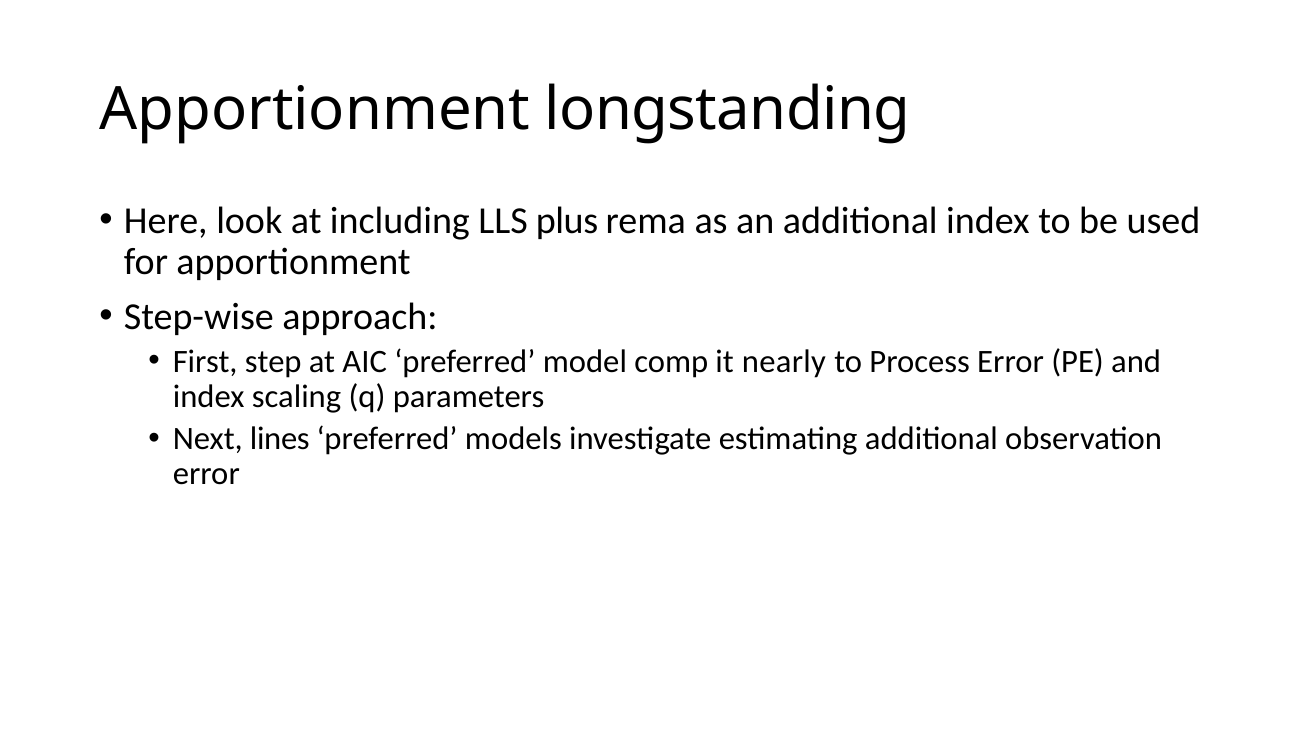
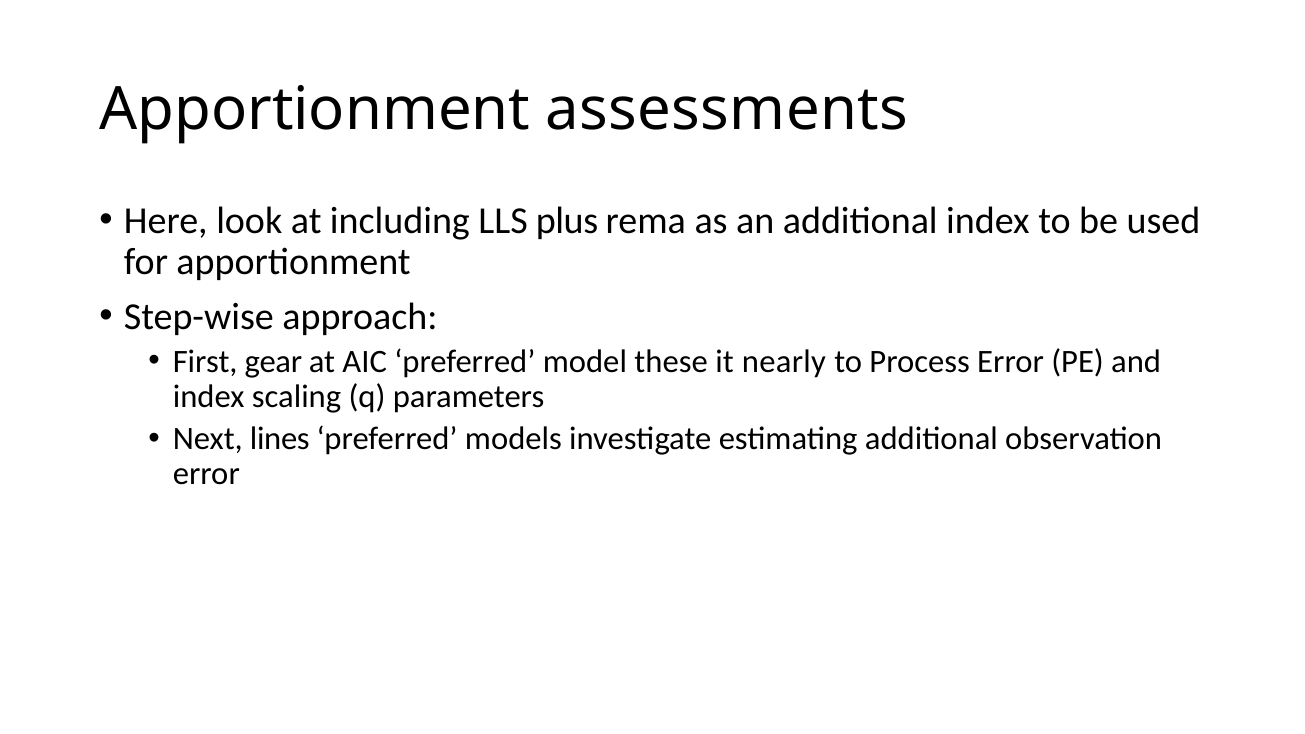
longstanding: longstanding -> assessments (727, 110)
step: step -> gear (273, 361)
comp: comp -> these (671, 361)
